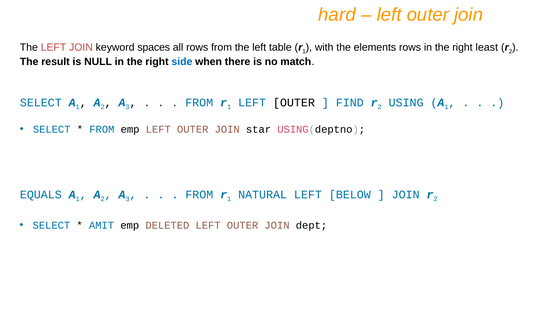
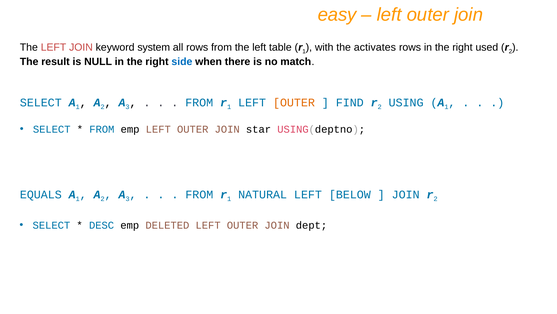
hard: hard -> easy (337, 14)
spaces: spaces -> system (154, 47)
elements: elements -> activates (375, 47)
least: least -> used (487, 47)
OUTER colour: black -> orange (294, 102)
AMIT: AMIT -> DESC (102, 225)
